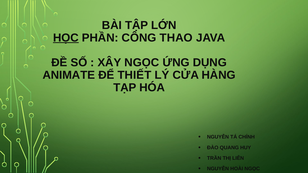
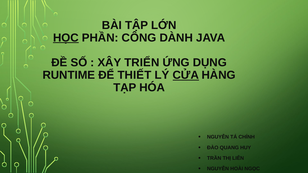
THAO: THAO -> DÀNH (176, 38)
XÂY NGỌC: NGỌC -> TRIỂN (142, 63)
ANIMATE: ANIMATE -> RUNTIME (69, 75)
CỬA underline: none -> present (186, 75)
